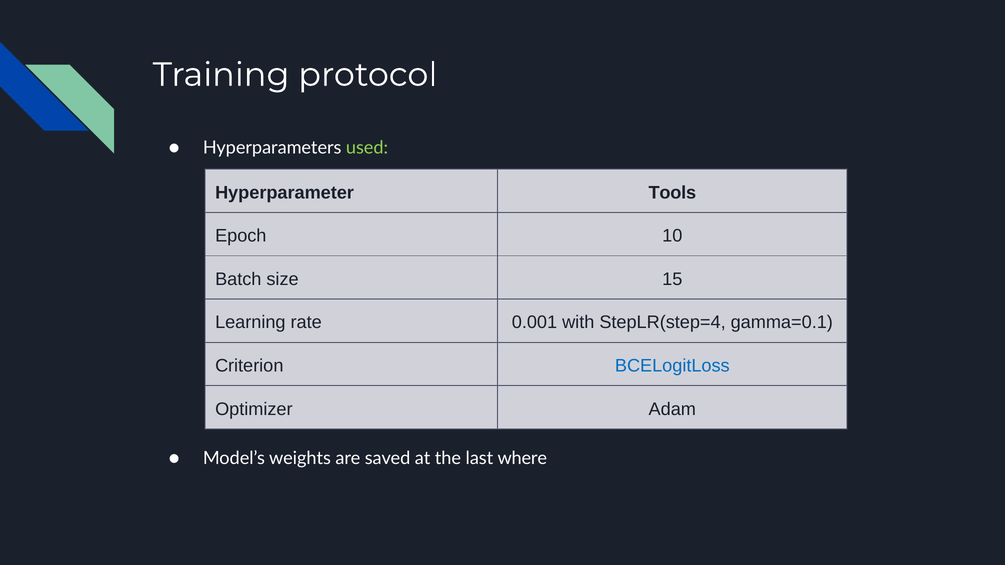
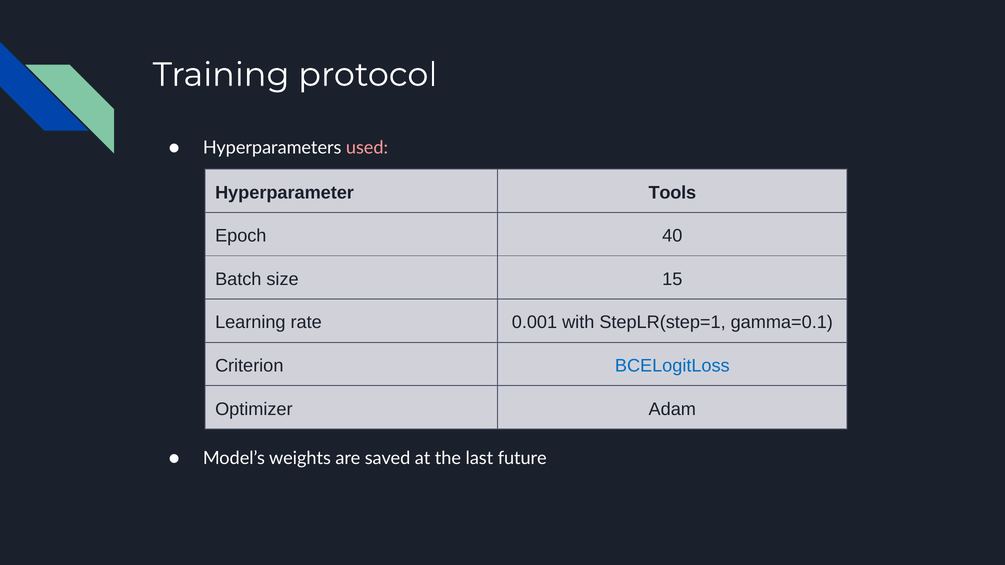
used colour: light green -> pink (367, 148)
10: 10 -> 40 (672, 236)
StepLR(step=4: StepLR(step=4 -> StepLR(step=1 (663, 323)
where: where -> future (522, 459)
